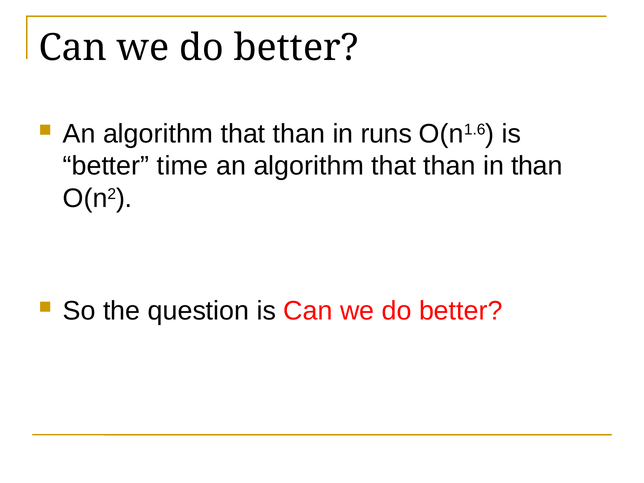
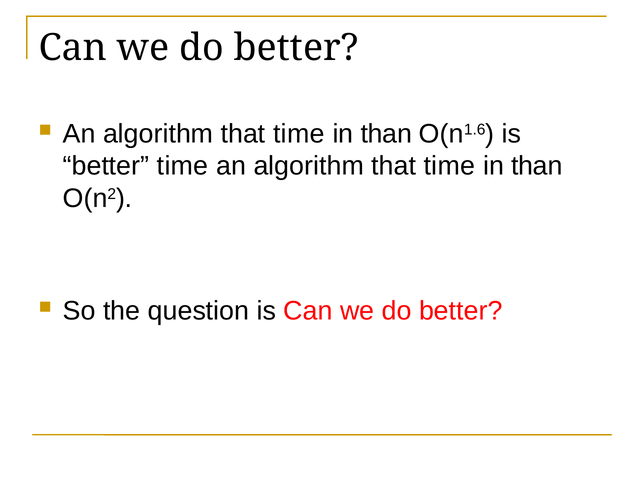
than: than -> time (299, 134)
runs: runs -> than (386, 134)
than: than -> time (449, 166)
